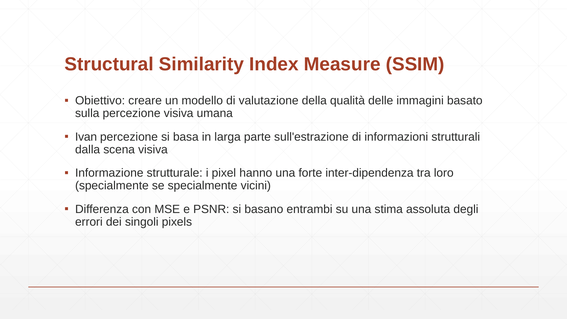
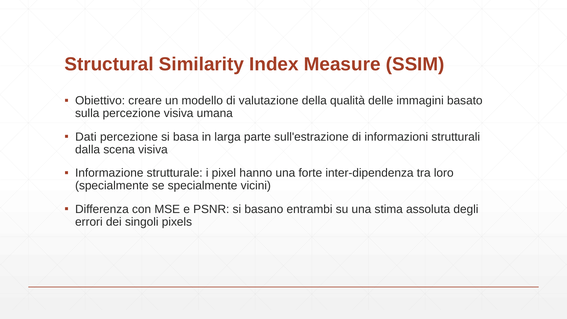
Ivan: Ivan -> Dati (86, 137)
